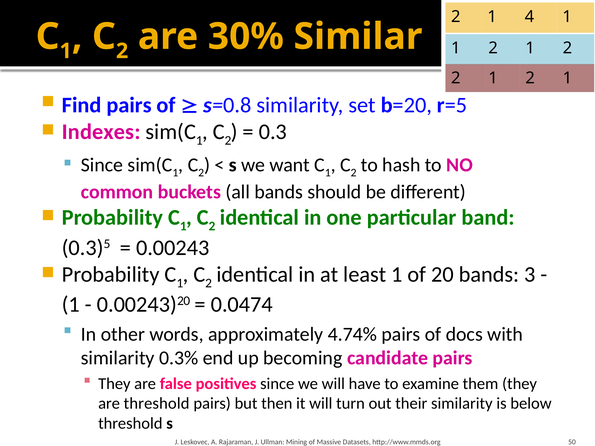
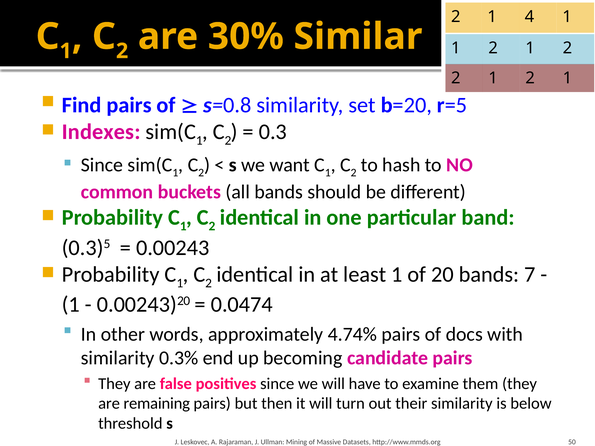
3: 3 -> 7 (530, 275)
are threshold: threshold -> remaining (157, 404)
